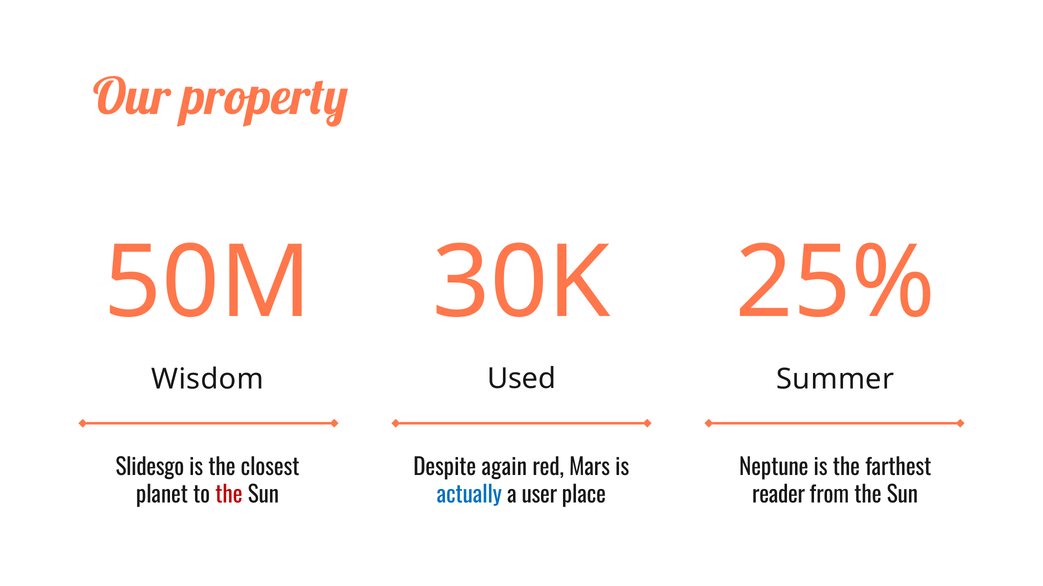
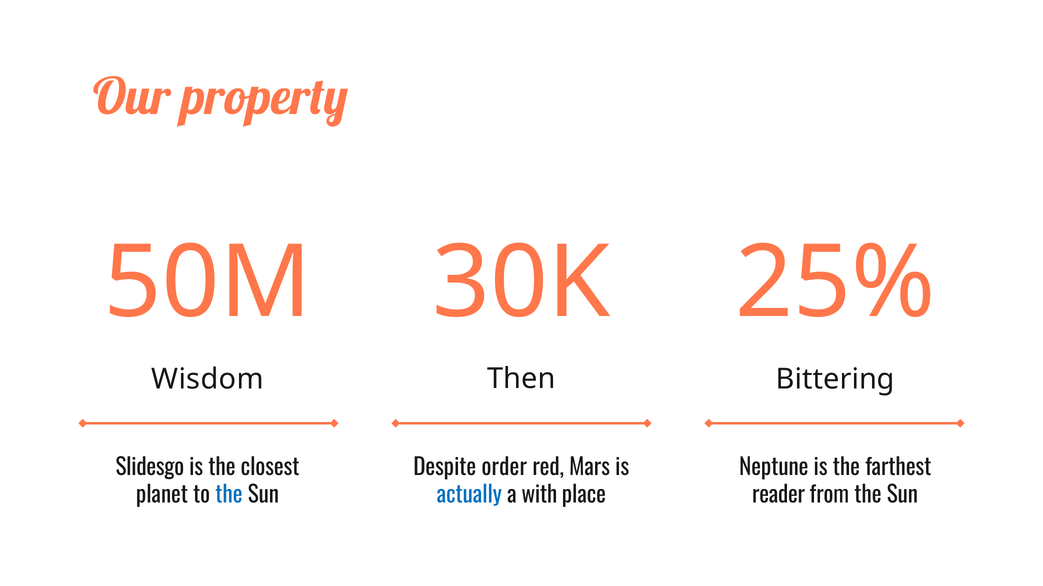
Used: Used -> Then (521, 379)
Summer: Summer -> Bittering (835, 380)
again: again -> order (504, 468)
the colour: red -> blue (229, 496)
user: user -> with (539, 496)
